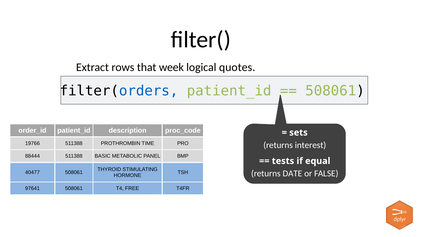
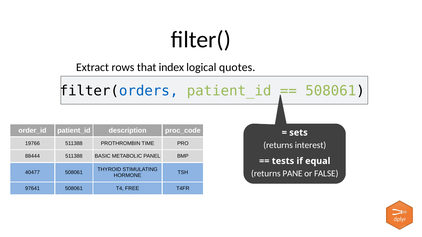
week: week -> index (171, 67)
DATE: DATE -> PANE (292, 174)
